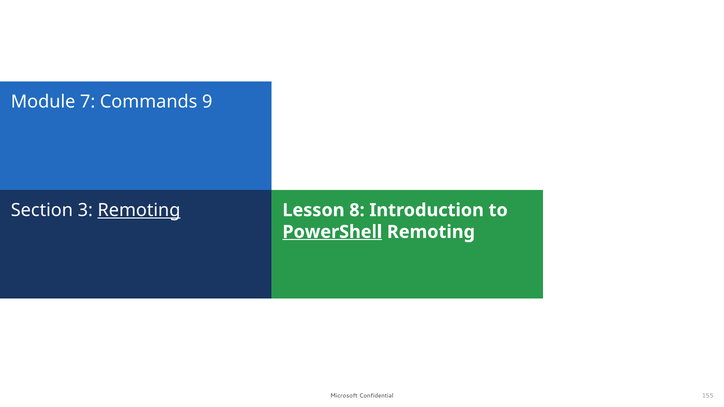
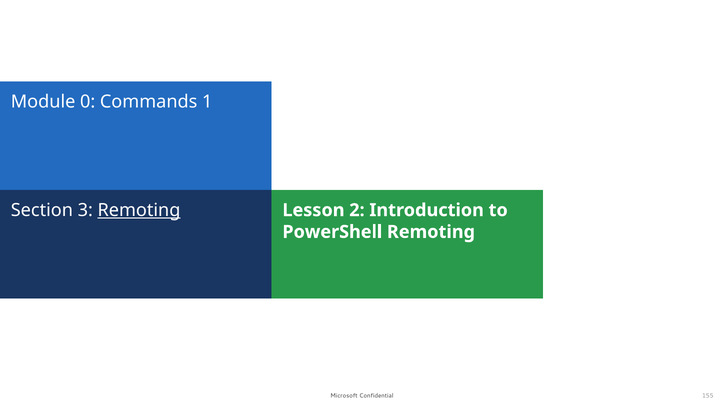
7: 7 -> 0 (88, 102)
9: 9 -> 1 (207, 102)
8: 8 -> 2 (357, 210)
PowerShell underline: present -> none (332, 232)
